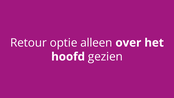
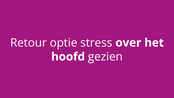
alleen: alleen -> stress (96, 43)
